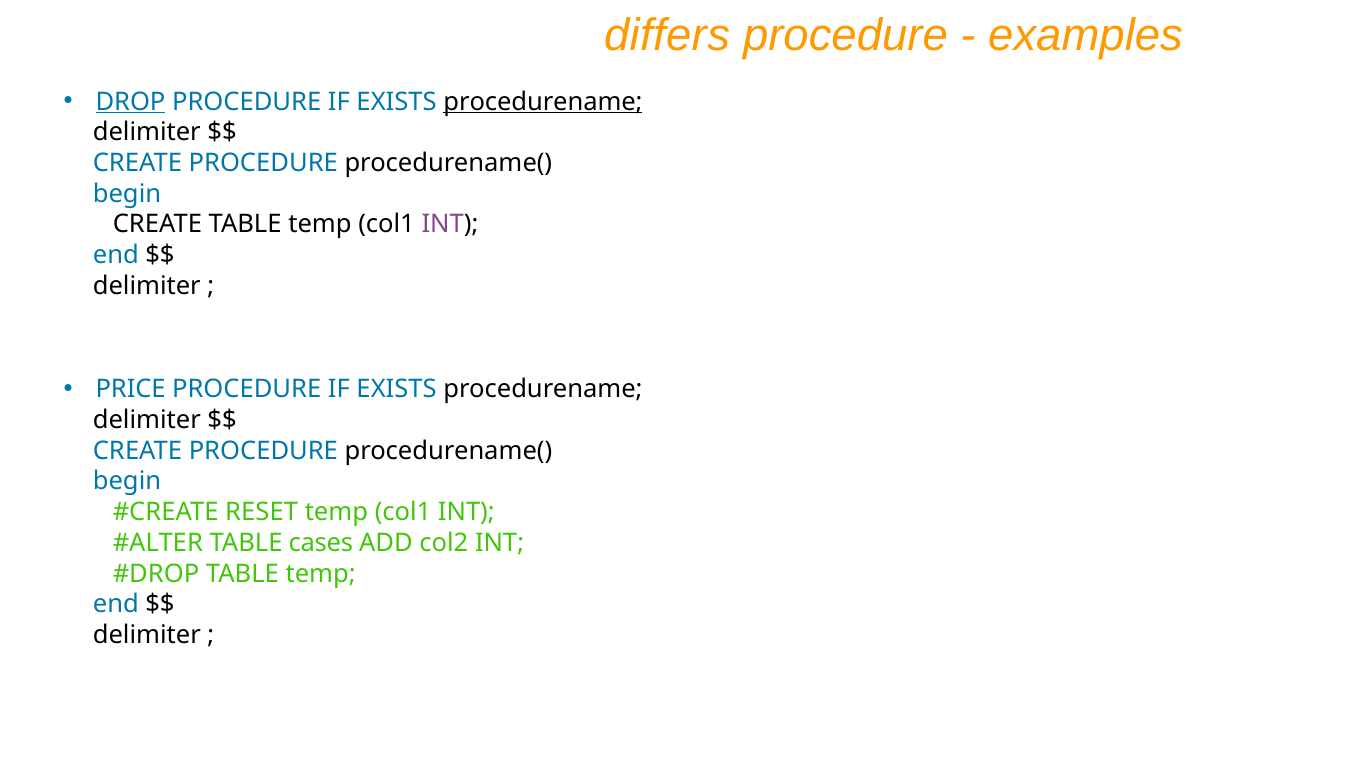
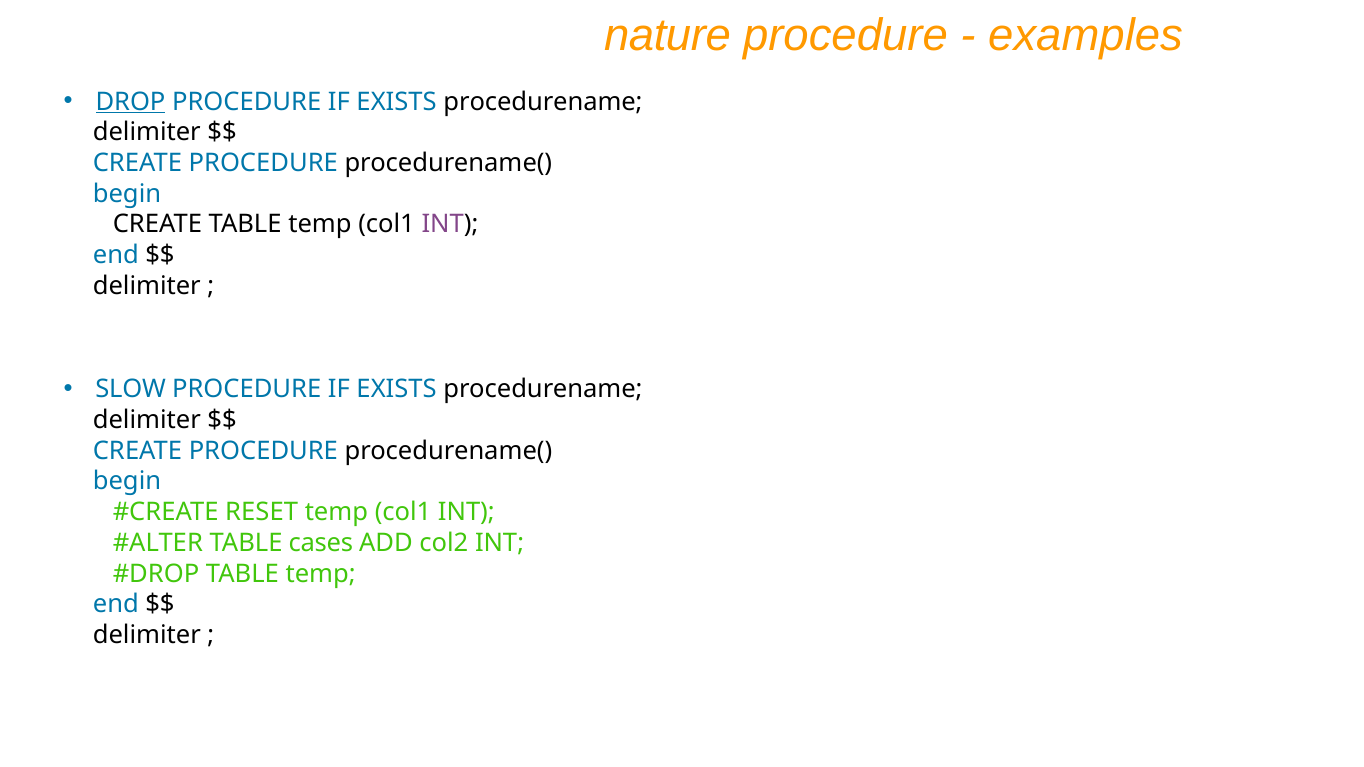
differs: differs -> nature (667, 35)
procedurename underline: present -> none (543, 102)
PRICE: PRICE -> SLOW (131, 390)
